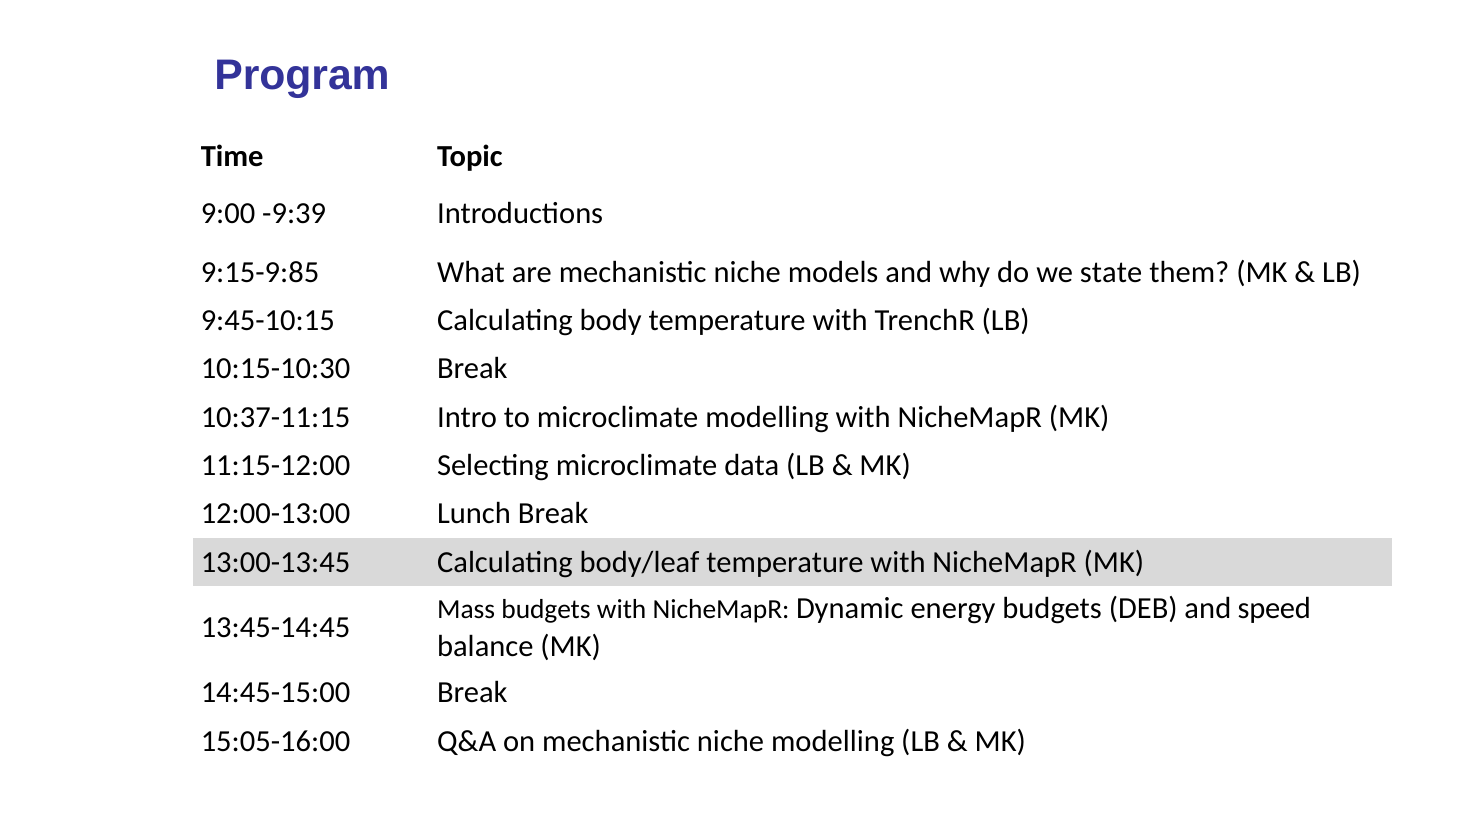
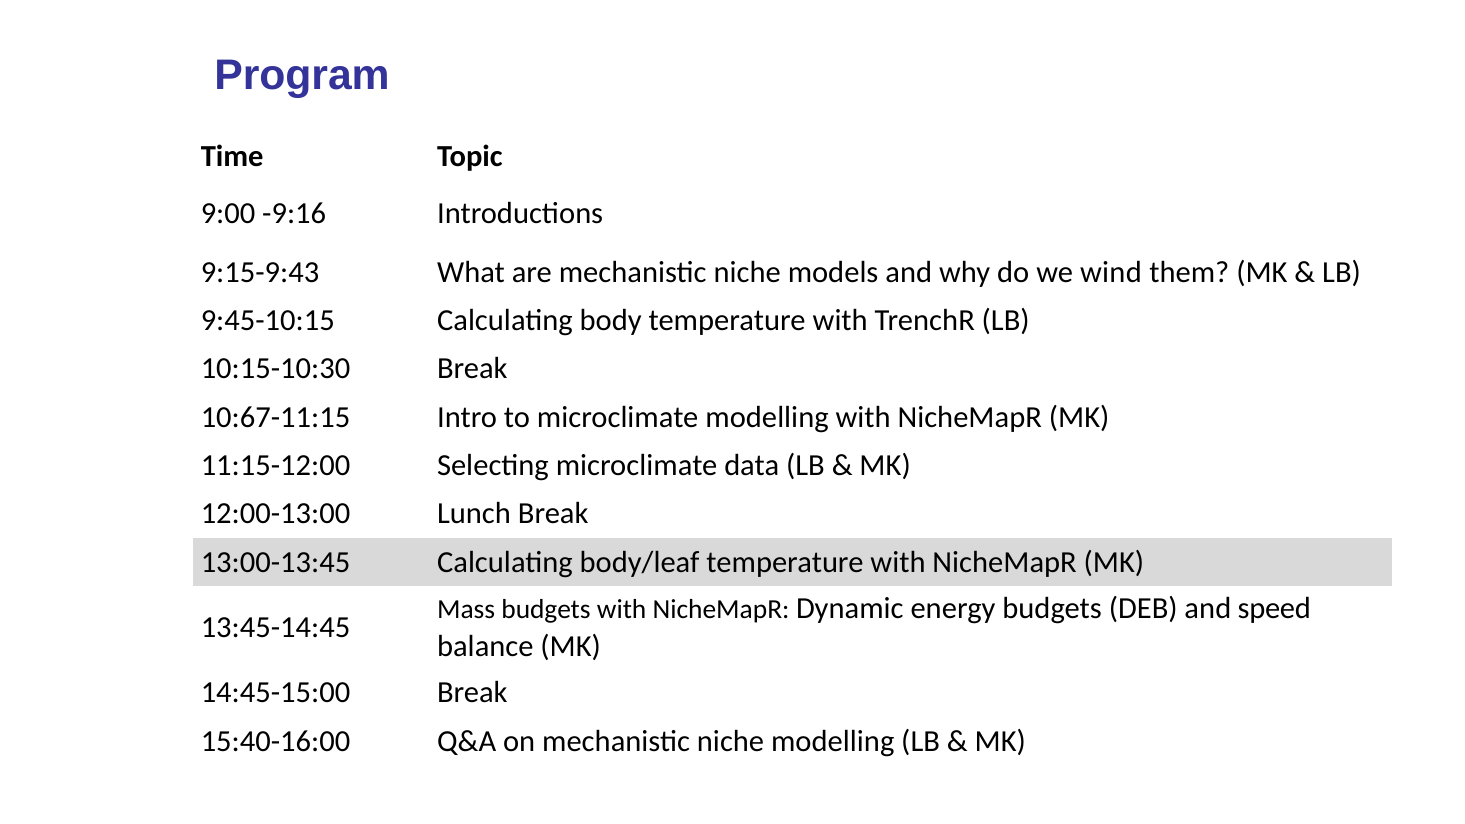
-9:39: -9:39 -> -9:16 (294, 213)
9:15-9:85: 9:15-9:85 -> 9:15-9:43 (260, 272)
state: state -> wind (1111, 272)
10:37-11:15: 10:37-11:15 -> 10:67-11:15 (275, 417)
15:05-16:00: 15:05-16:00 -> 15:40-16:00 (275, 741)
